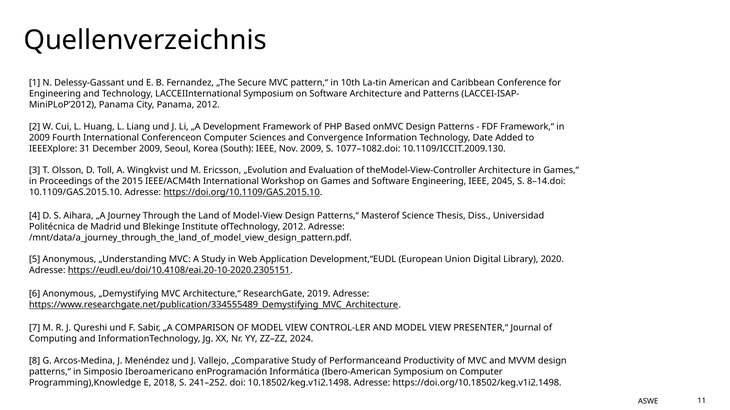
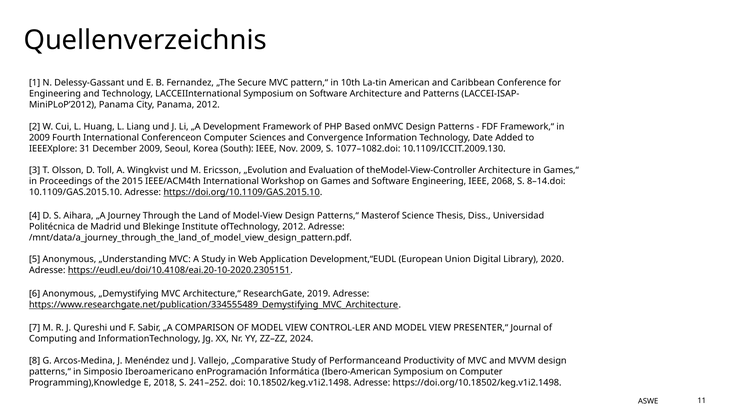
2045: 2045 -> 2068 (503, 182)
